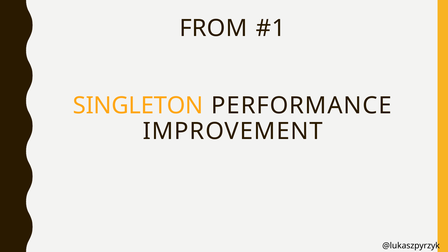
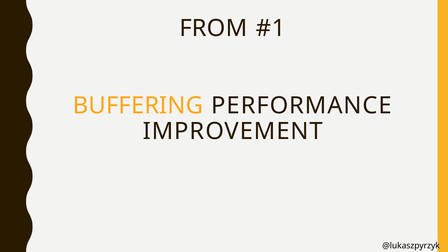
SINGLETON: SINGLETON -> BUFFERING (138, 106)
